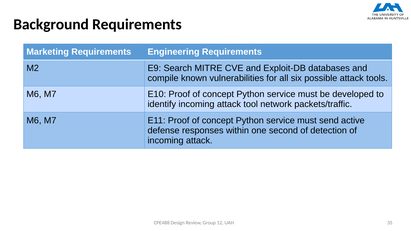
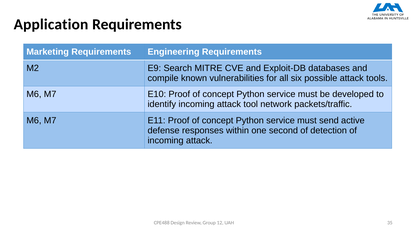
Background: Background -> Application (51, 24)
